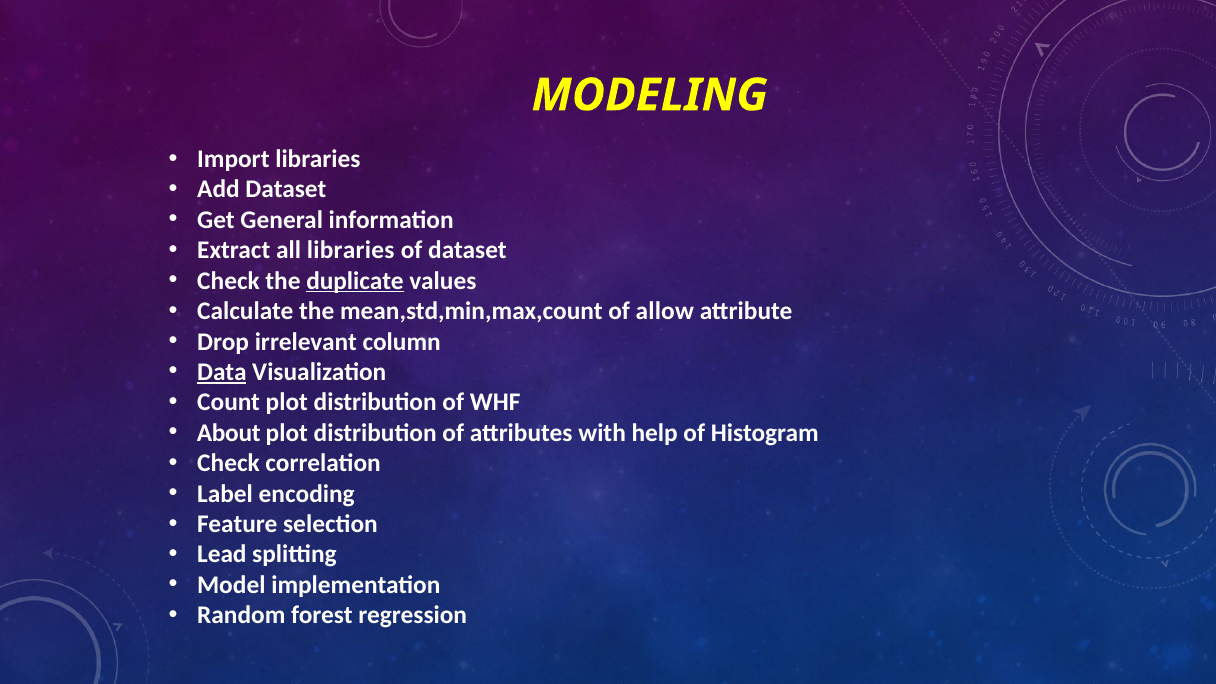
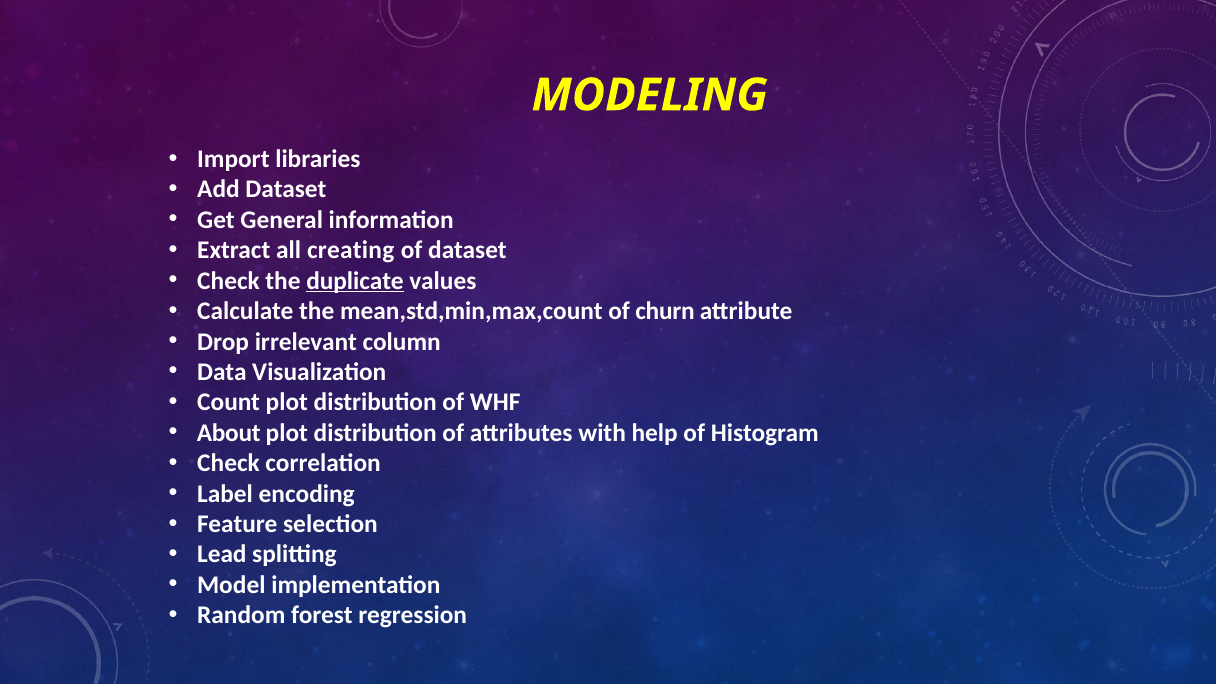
all libraries: libraries -> creating (351, 250)
allow: allow -> churn (665, 311)
Data underline: present -> none (222, 372)
